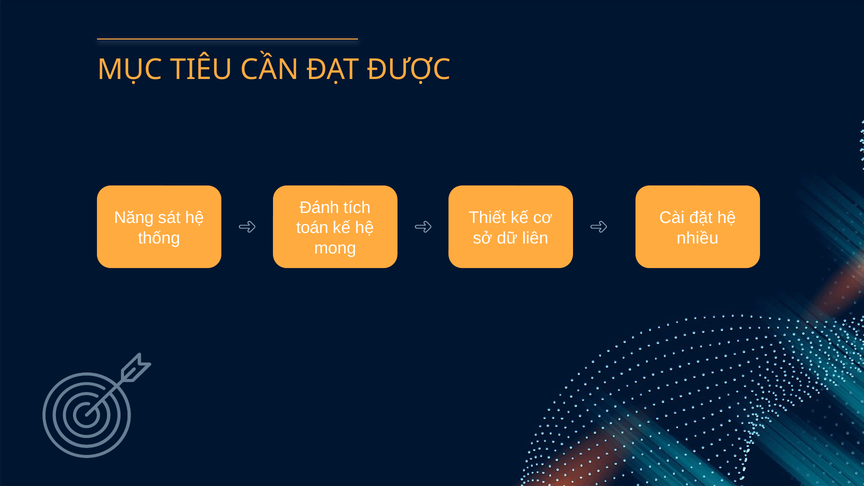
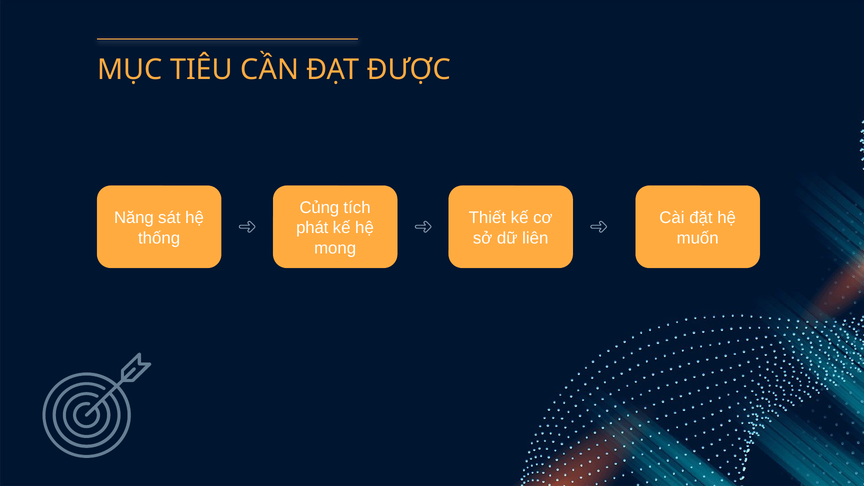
Đánh: Đánh -> Củng (319, 208)
toán: toán -> phát (312, 228)
nhiều: nhiều -> muốn (698, 238)
